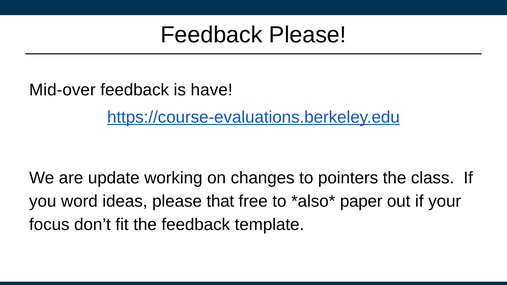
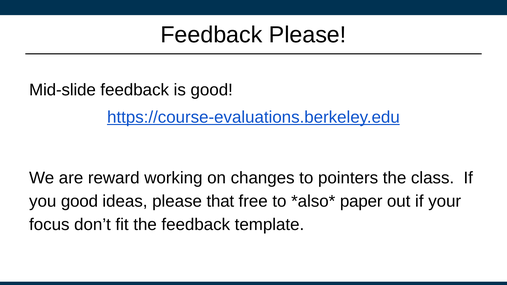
Mid-over: Mid-over -> Mid-slide (62, 90)
is have: have -> good (212, 90)
update: update -> reward (114, 178)
you word: word -> good (79, 201)
